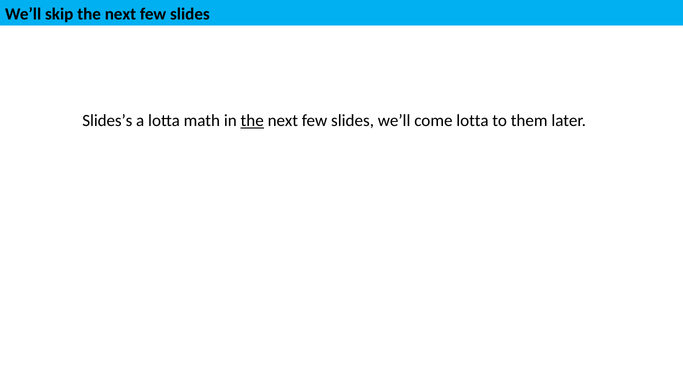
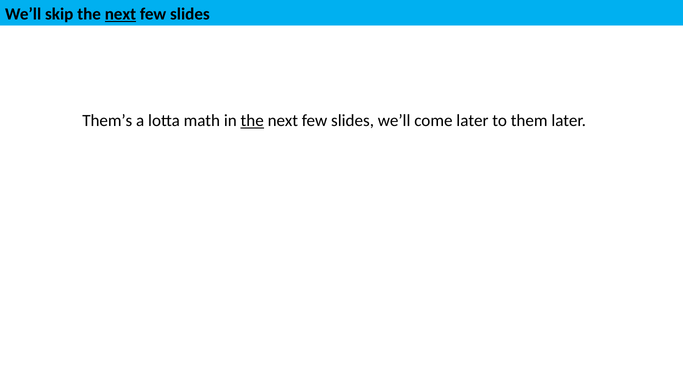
next underline: none -> present (120, 14)
Slides’s: Slides’s -> Them’s (107, 121)
come lotta: lotta -> later (472, 121)
